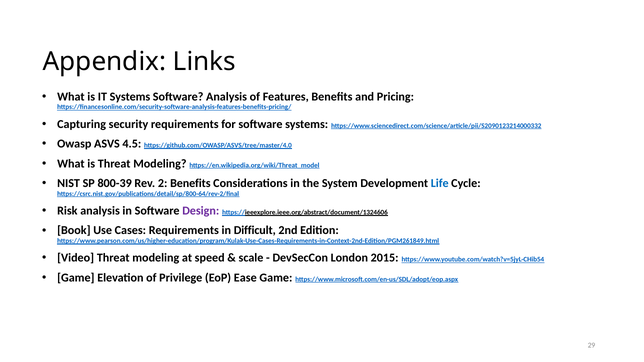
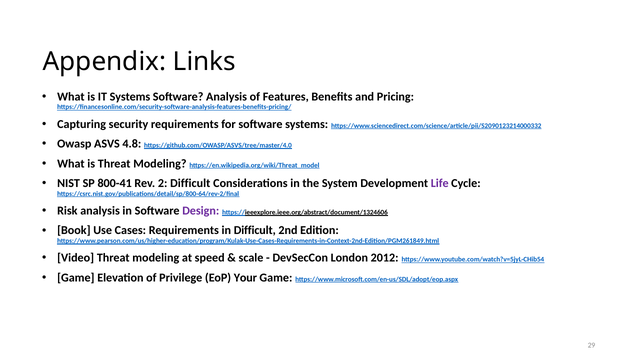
4.5: 4.5 -> 4.8 (132, 144)
800-39: 800-39 -> 800-41 (115, 183)
2 Benefits: Benefits -> Difficult (190, 183)
Life colour: blue -> purple (440, 183)
2015: 2015 -> 2012 (385, 258)
Ease: Ease -> Your (245, 278)
